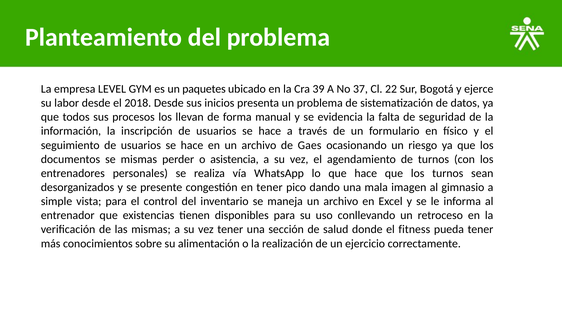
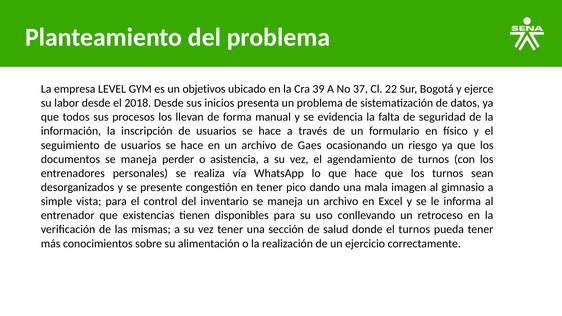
paquetes: paquetes -> objetivos (204, 89)
documentos se mismas: mismas -> maneja (139, 159)
el fitness: fitness -> turnos (414, 230)
